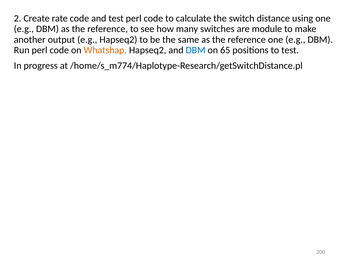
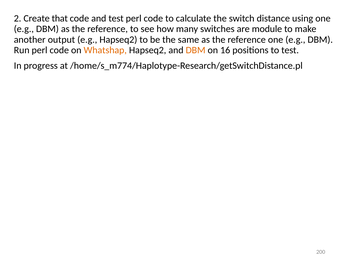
rate: rate -> that (60, 18)
DBM colour: blue -> orange (196, 50)
65: 65 -> 16 (225, 50)
